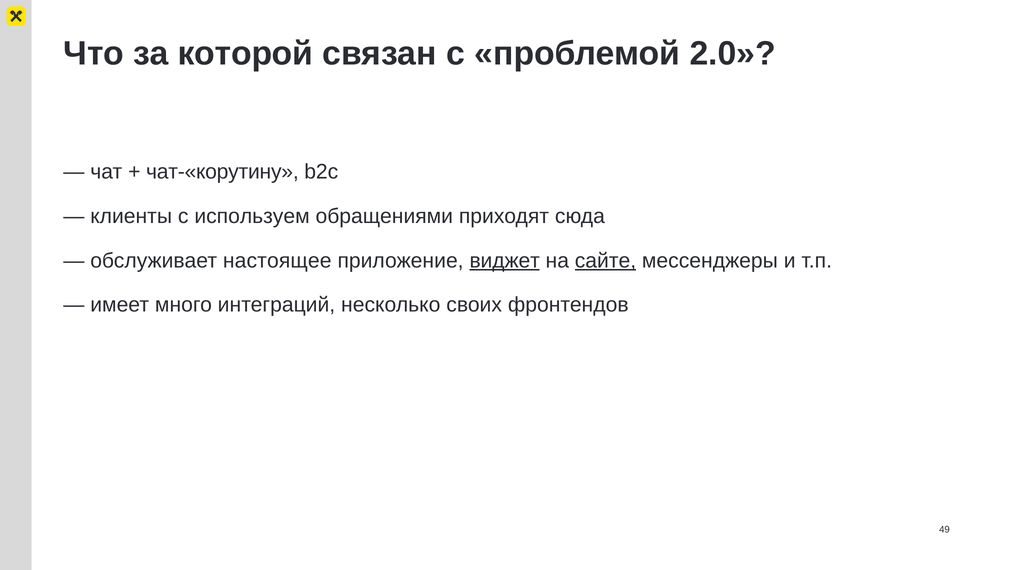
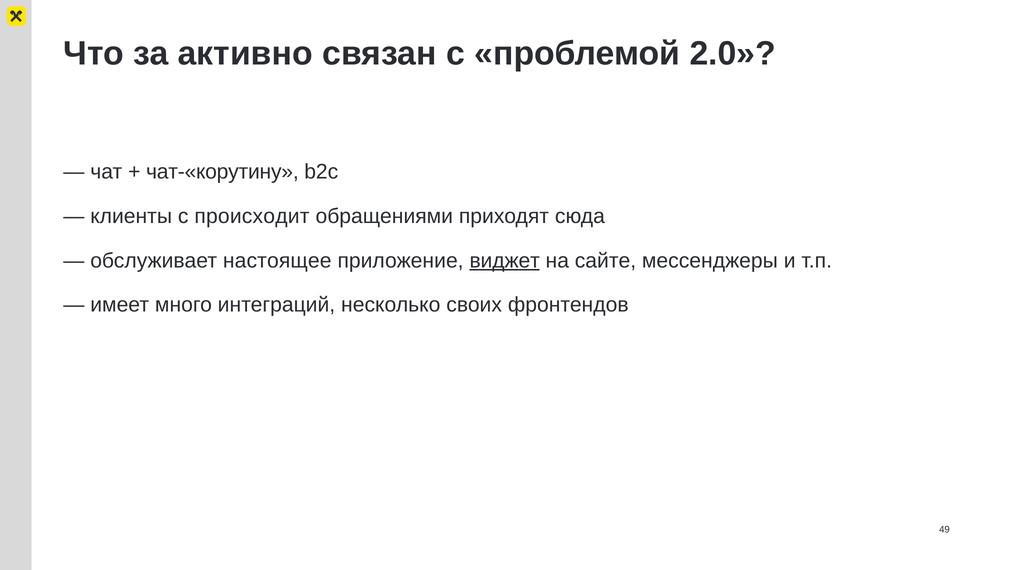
которой: которой -> активно (245, 53)
используем: используем -> происходит (252, 216)
сайте underline: present -> none (605, 261)
